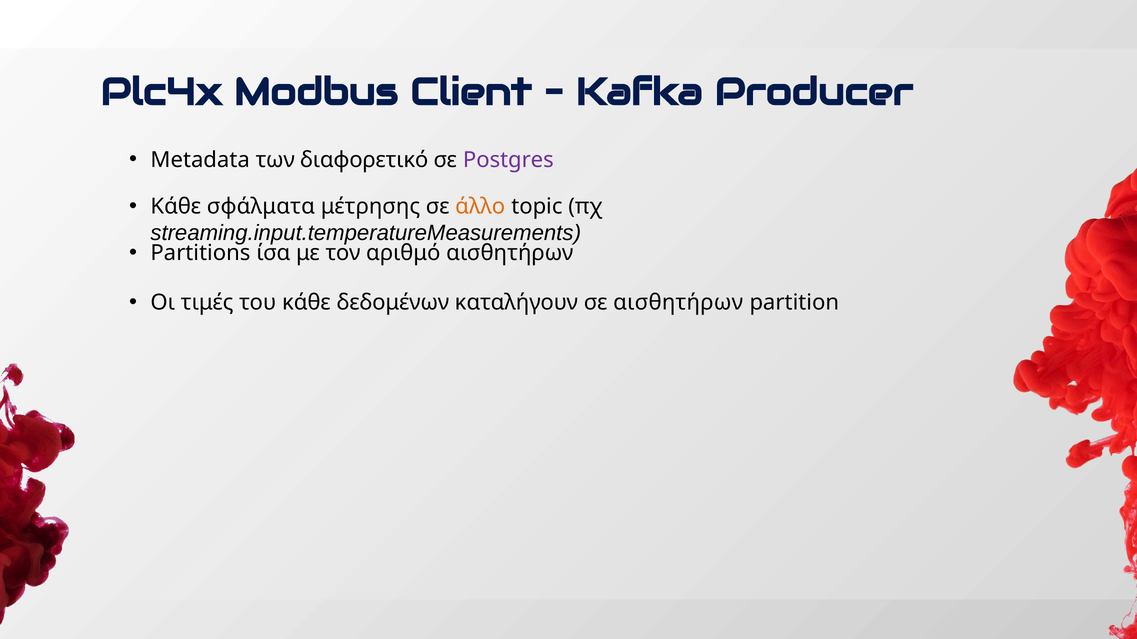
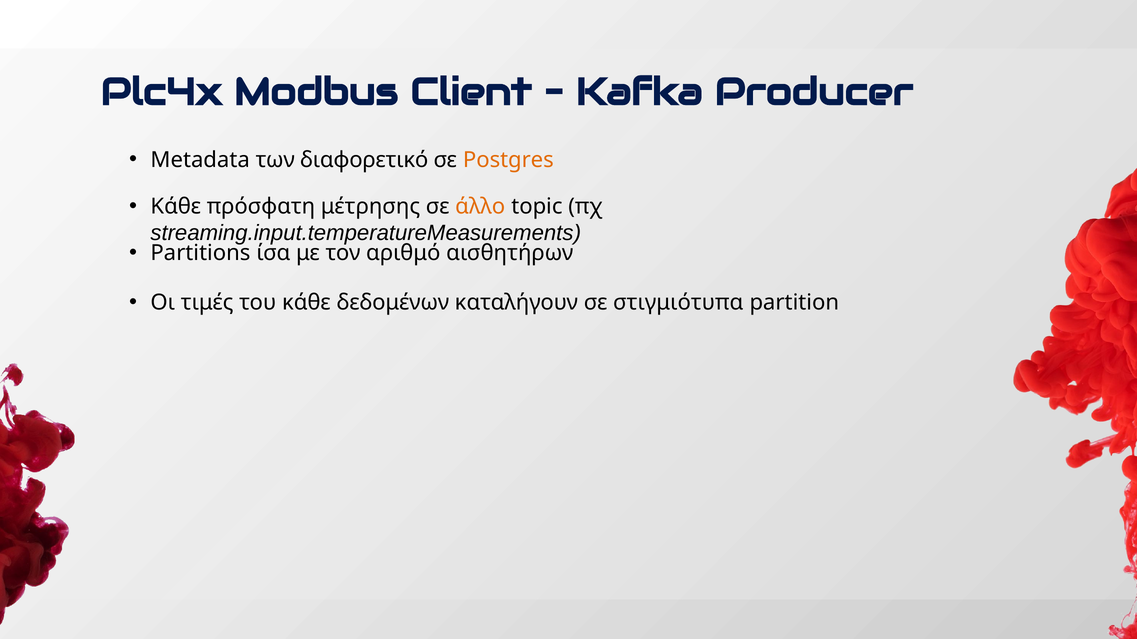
Postgres colour: purple -> orange (508, 160)
σφάλματα: σφάλματα -> πρόσφατη (261, 207)
σε αισθητήρων: αισθητήρων -> στιγμιότυπα (678, 303)
